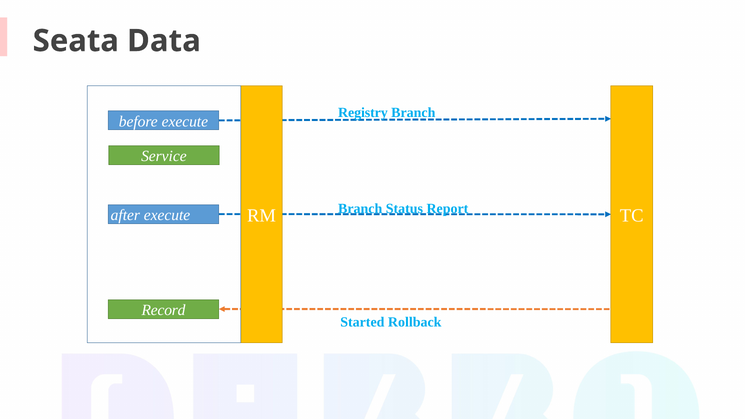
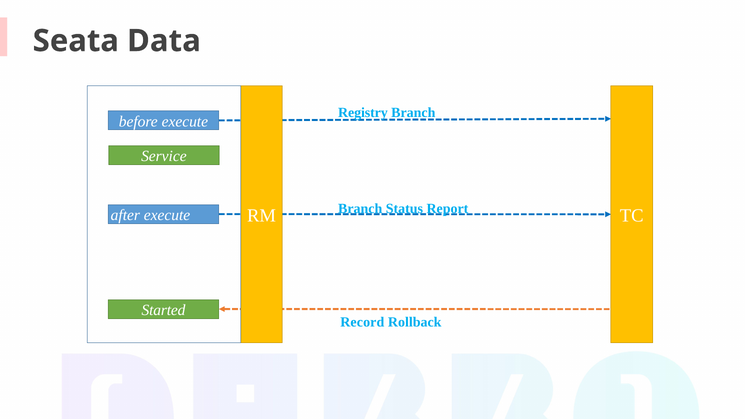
Record: Record -> Started (163, 310)
Started: Started -> Record (362, 322)
